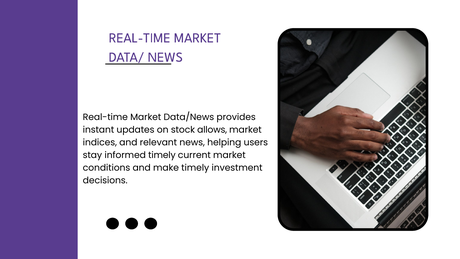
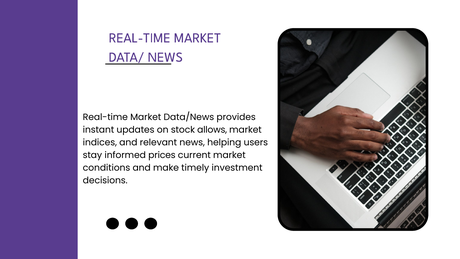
informed timely: timely -> prices (162, 155)
